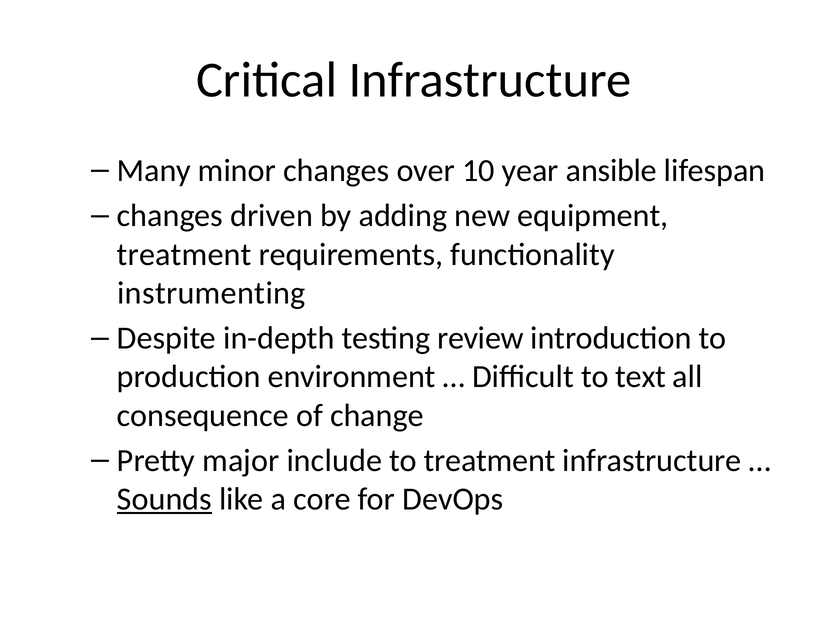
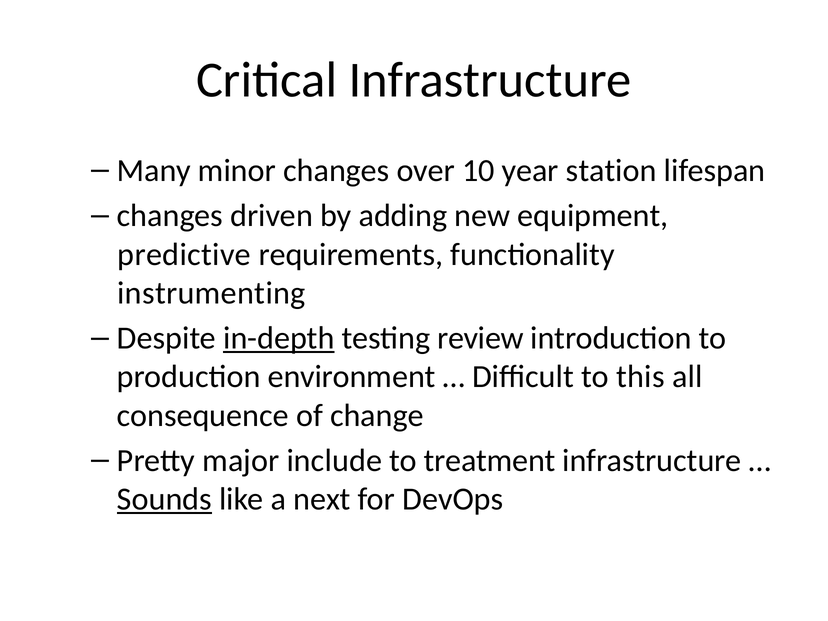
ansible: ansible -> station (611, 171)
treatment: treatment -> predictive (184, 254)
in-depth underline: none -> present (279, 338)
text: text -> this (640, 377)
core: core -> next (322, 499)
